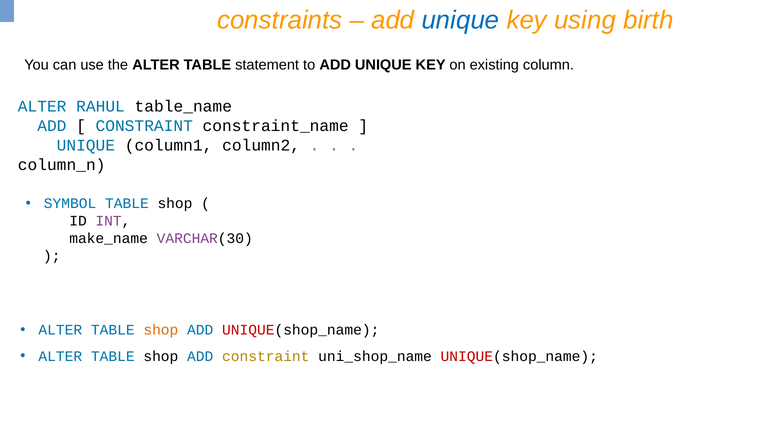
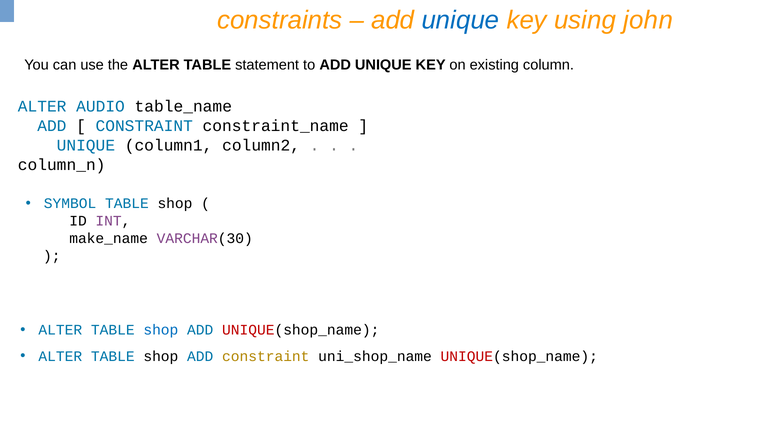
birth: birth -> john (648, 20)
RAHUL: RAHUL -> AUDIO (101, 107)
shop colour: orange -> blue (161, 330)
